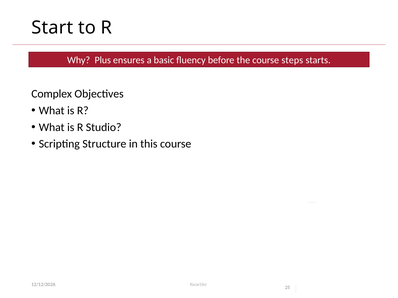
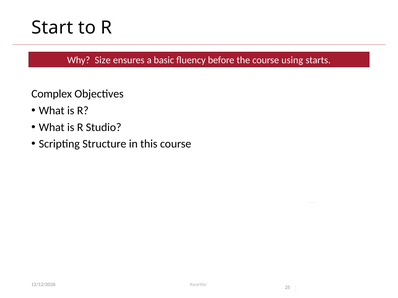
Plus: Plus -> Size (103, 60)
steps: steps -> using (292, 60)
